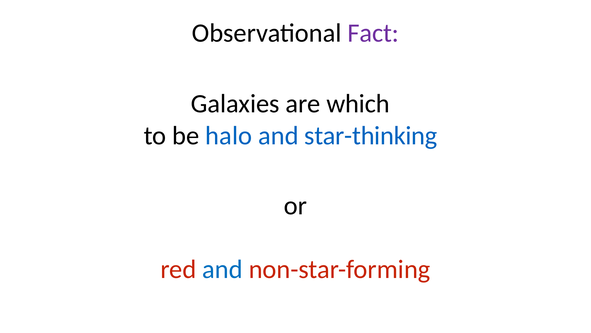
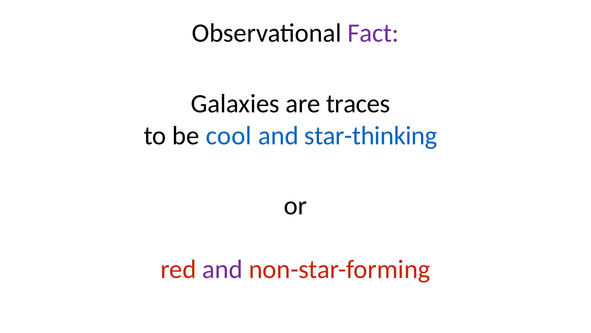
which: which -> traces (358, 104)
halo: halo -> cool (229, 135)
and colour: blue -> purple (222, 269)
